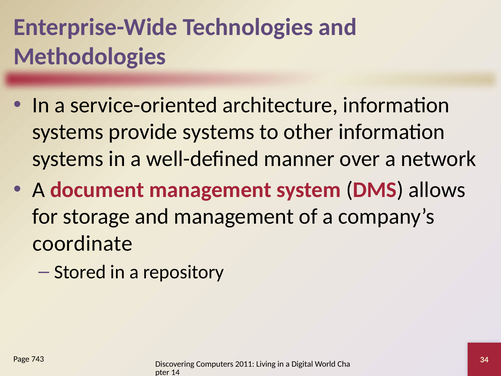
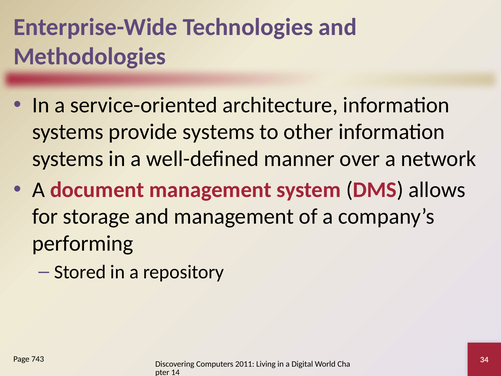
coordinate: coordinate -> performing (83, 243)
